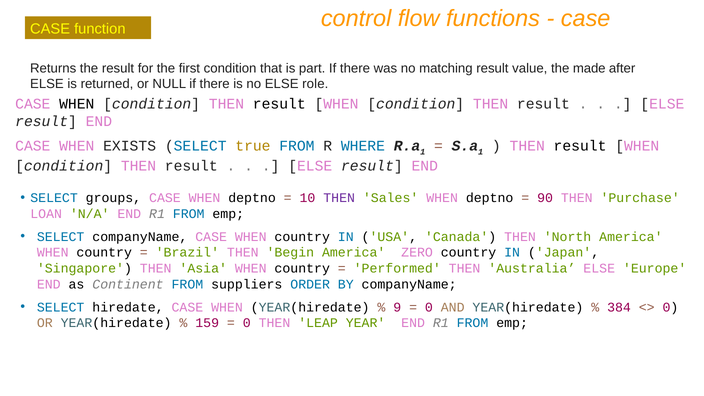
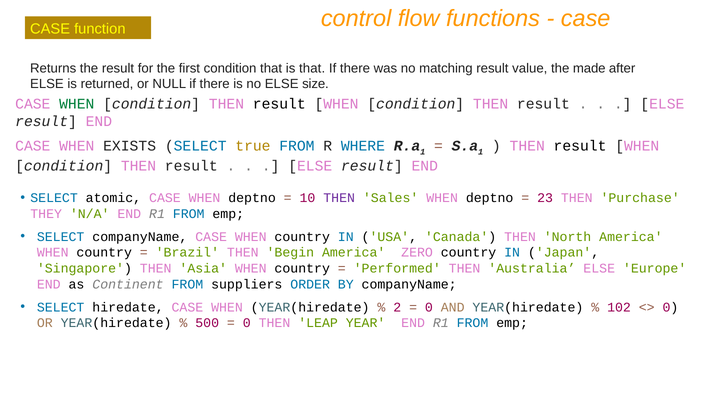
is part: part -> that (312, 68)
role: role -> size (315, 84)
WHEN colour: black -> green (77, 104)
groups: groups -> atomic (113, 198)
90: 90 -> 23 (545, 198)
LOAN: LOAN -> THEY (46, 214)
9: 9 -> 2 (397, 307)
384: 384 -> 102 (619, 307)
159: 159 -> 500 (207, 323)
